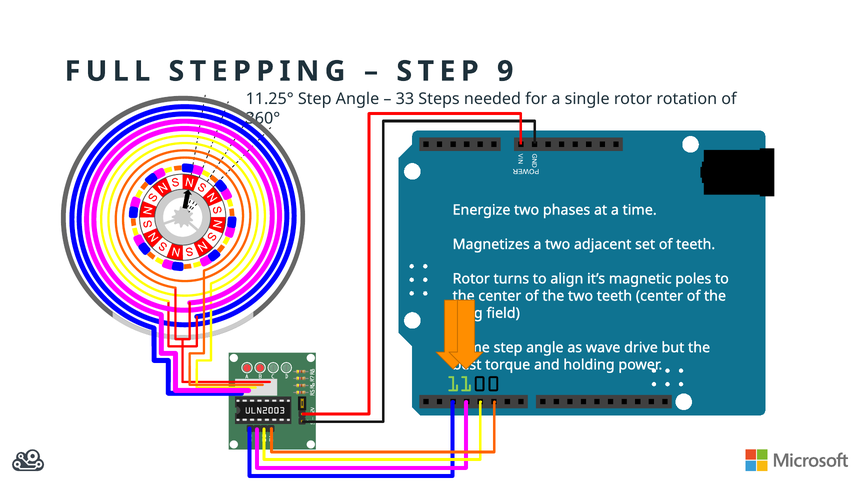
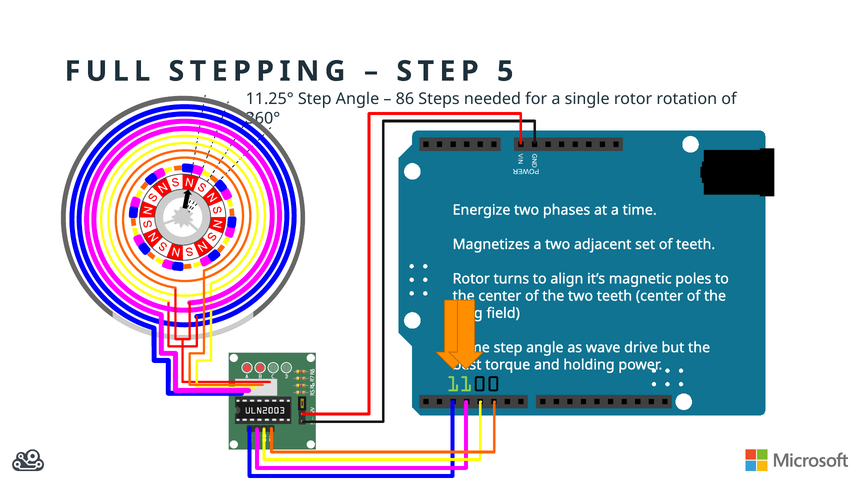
9: 9 -> 5 (505, 71)
33: 33 -> 86 (405, 99)
